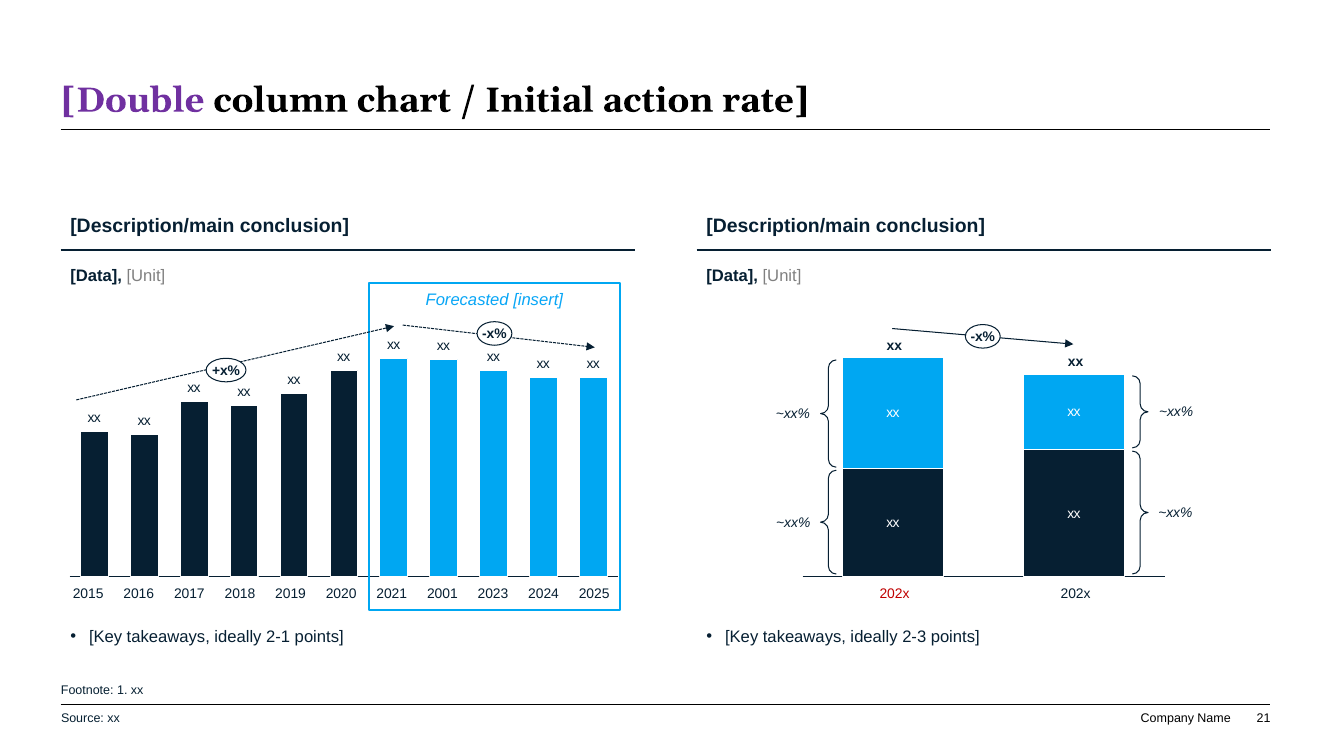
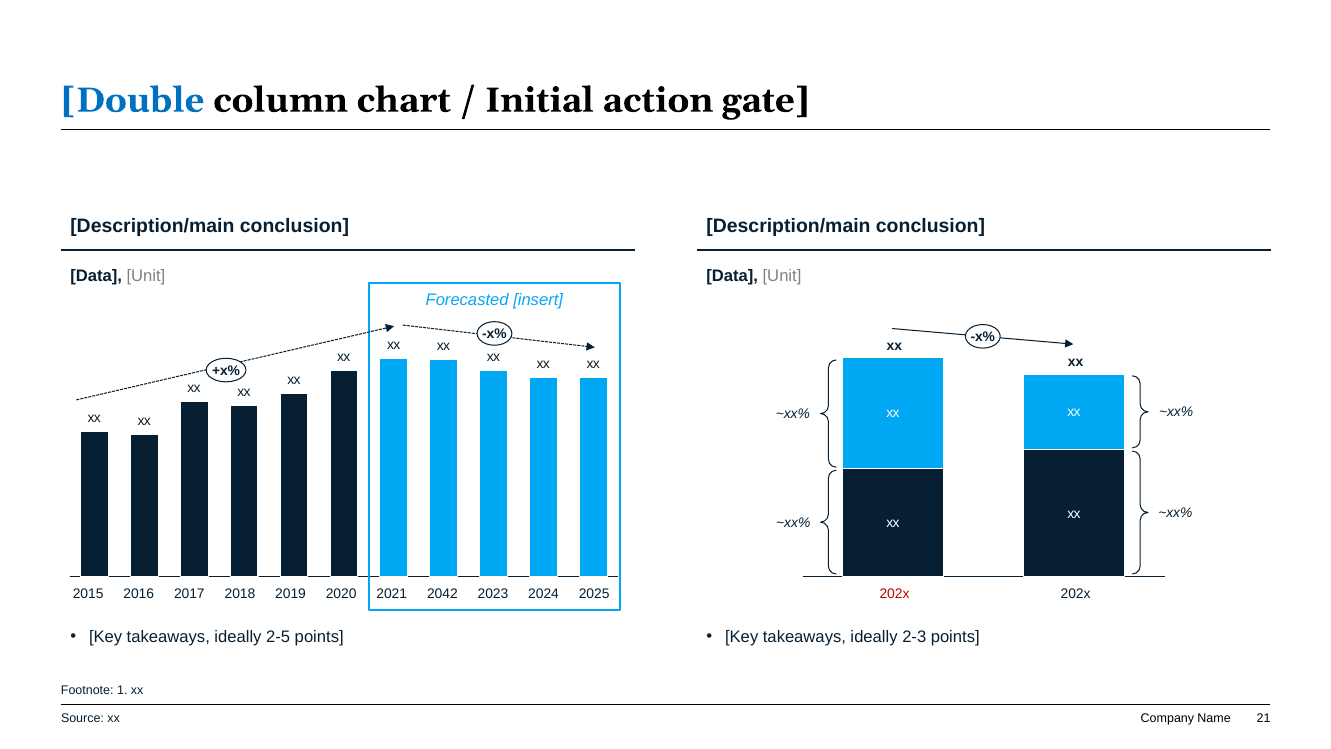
Double colour: purple -> blue (132, 100)
rate: rate -> gate (766, 100)
2001: 2001 -> 2042 (442, 594)
2-1: 2-1 -> 2-5 (278, 636)
